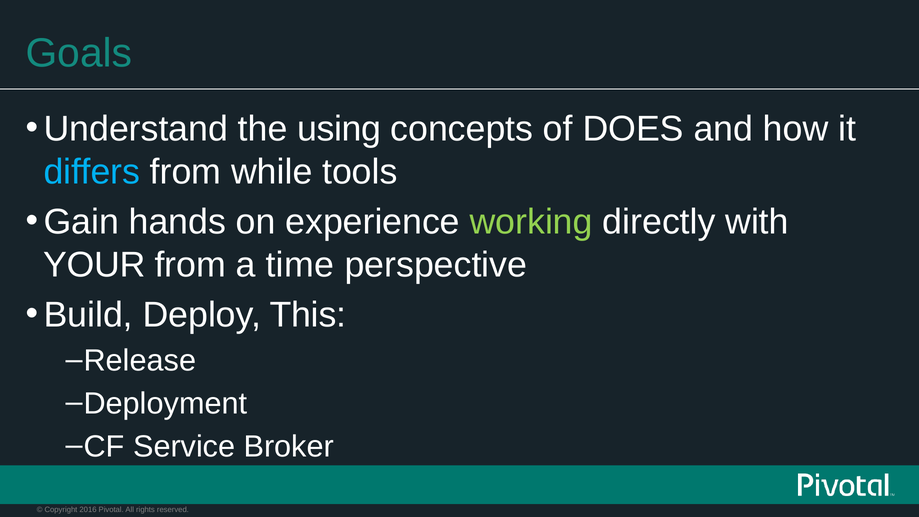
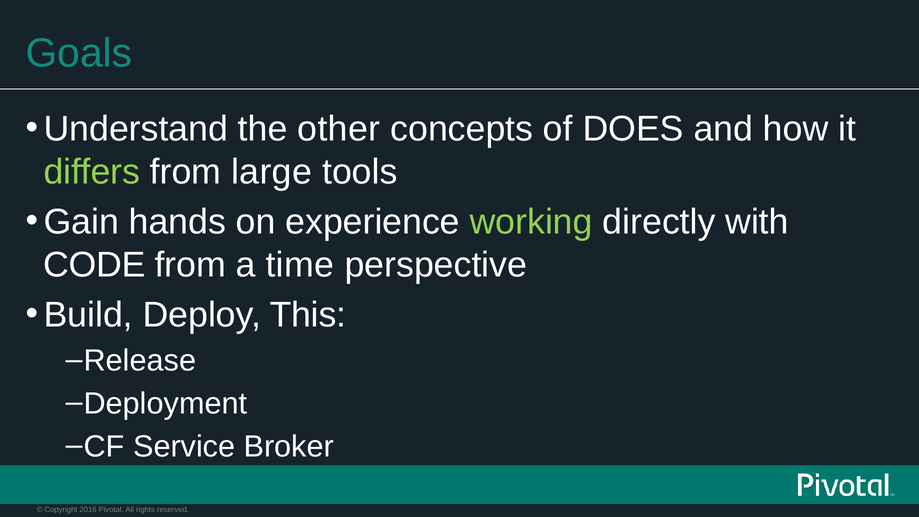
using: using -> other (339, 129)
differs colour: light blue -> light green (92, 172)
while: while -> large (272, 172)
YOUR: YOUR -> CODE (94, 265)
